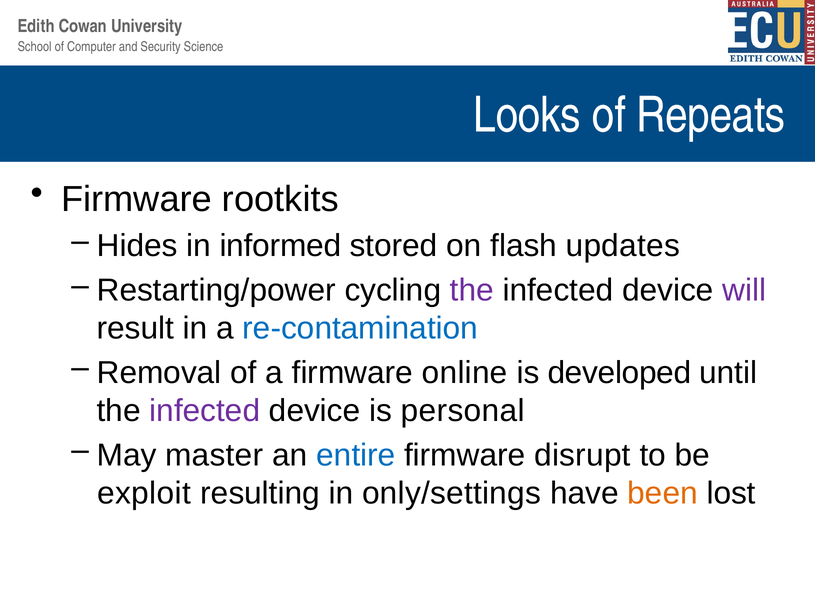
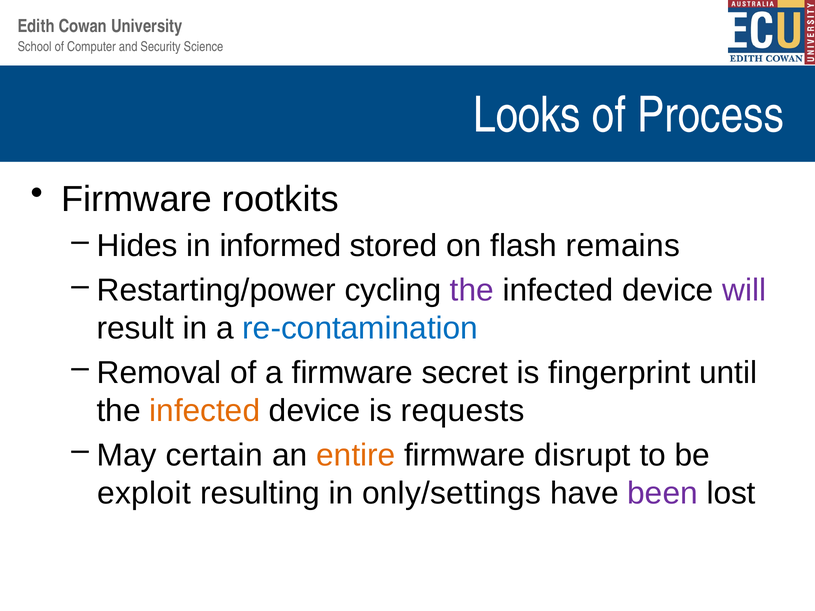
Repeats: Repeats -> Process (711, 115)
updates: updates -> remains (623, 246)
online: online -> secret (465, 373)
developed: developed -> fingerprint (619, 373)
infected colour: purple -> orange (205, 411)
personal: personal -> requests (463, 411)
master: master -> certain (214, 455)
entire colour: blue -> orange (356, 455)
been colour: orange -> purple (663, 493)
